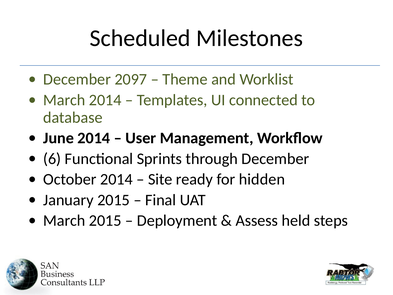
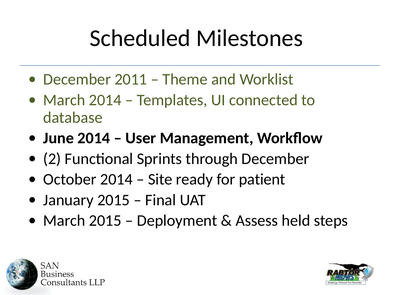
2097: 2097 -> 2011 (131, 79)
6: 6 -> 2 (52, 159)
hidden: hidden -> patient (262, 179)
